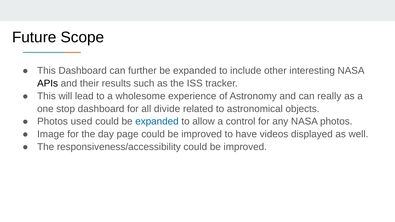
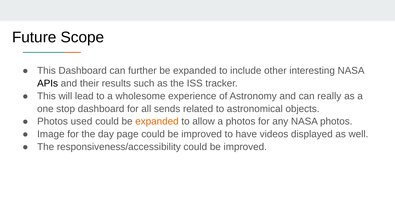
divide: divide -> sends (167, 109)
expanded colour: blue -> orange (157, 122)
a control: control -> photos (241, 122)
